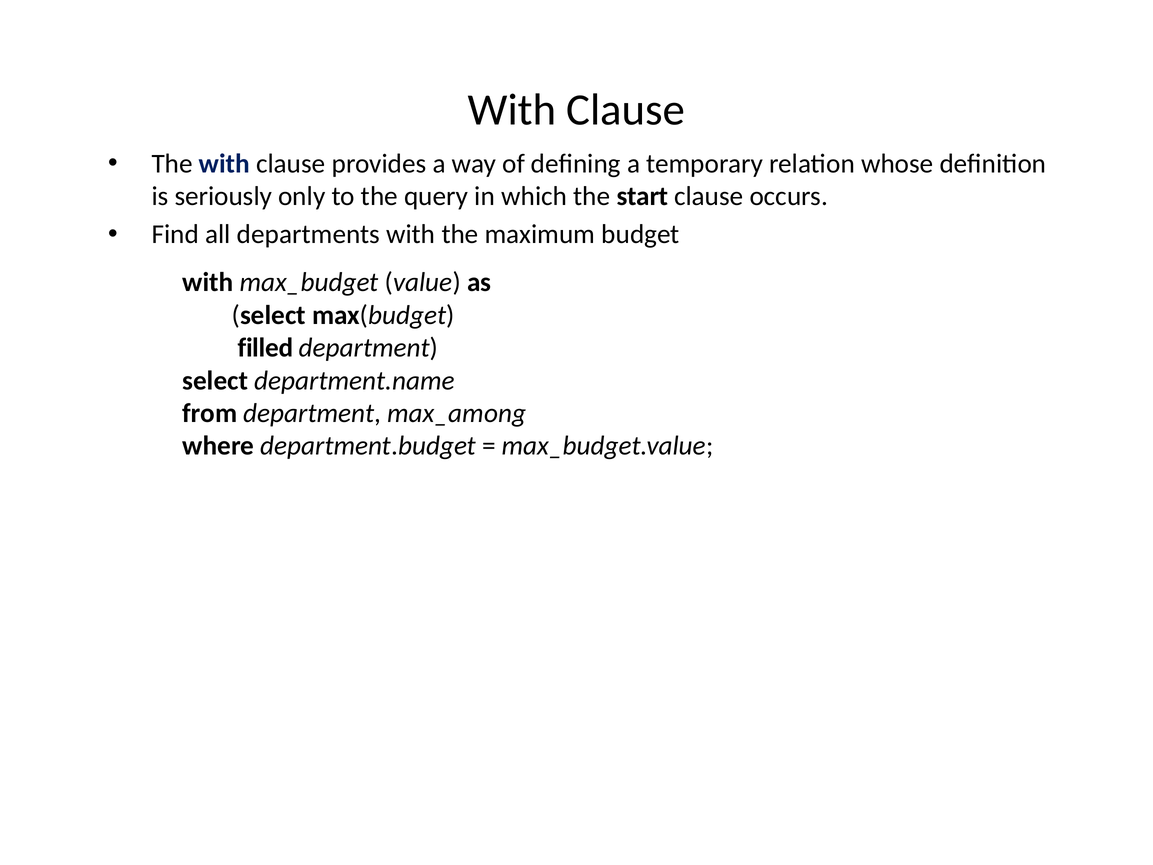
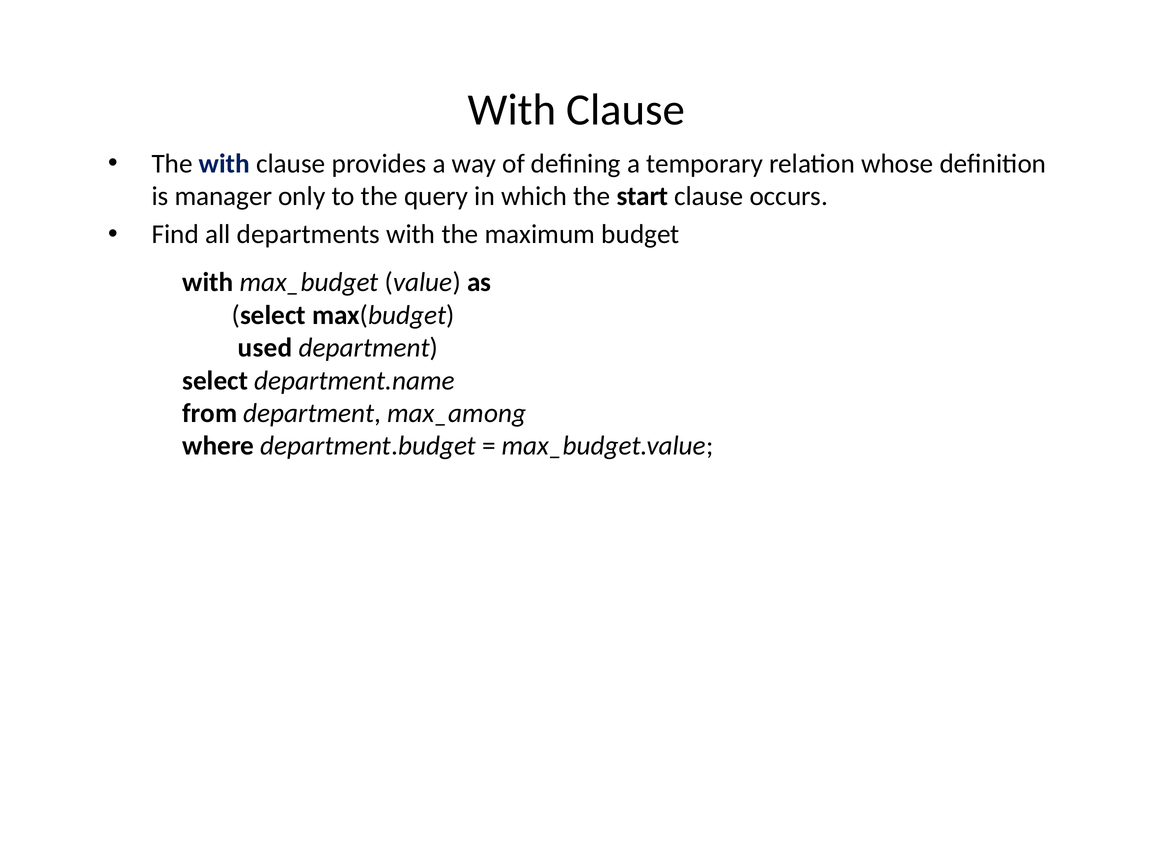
seriously: seriously -> manager (223, 196)
filled: filled -> used (265, 348)
